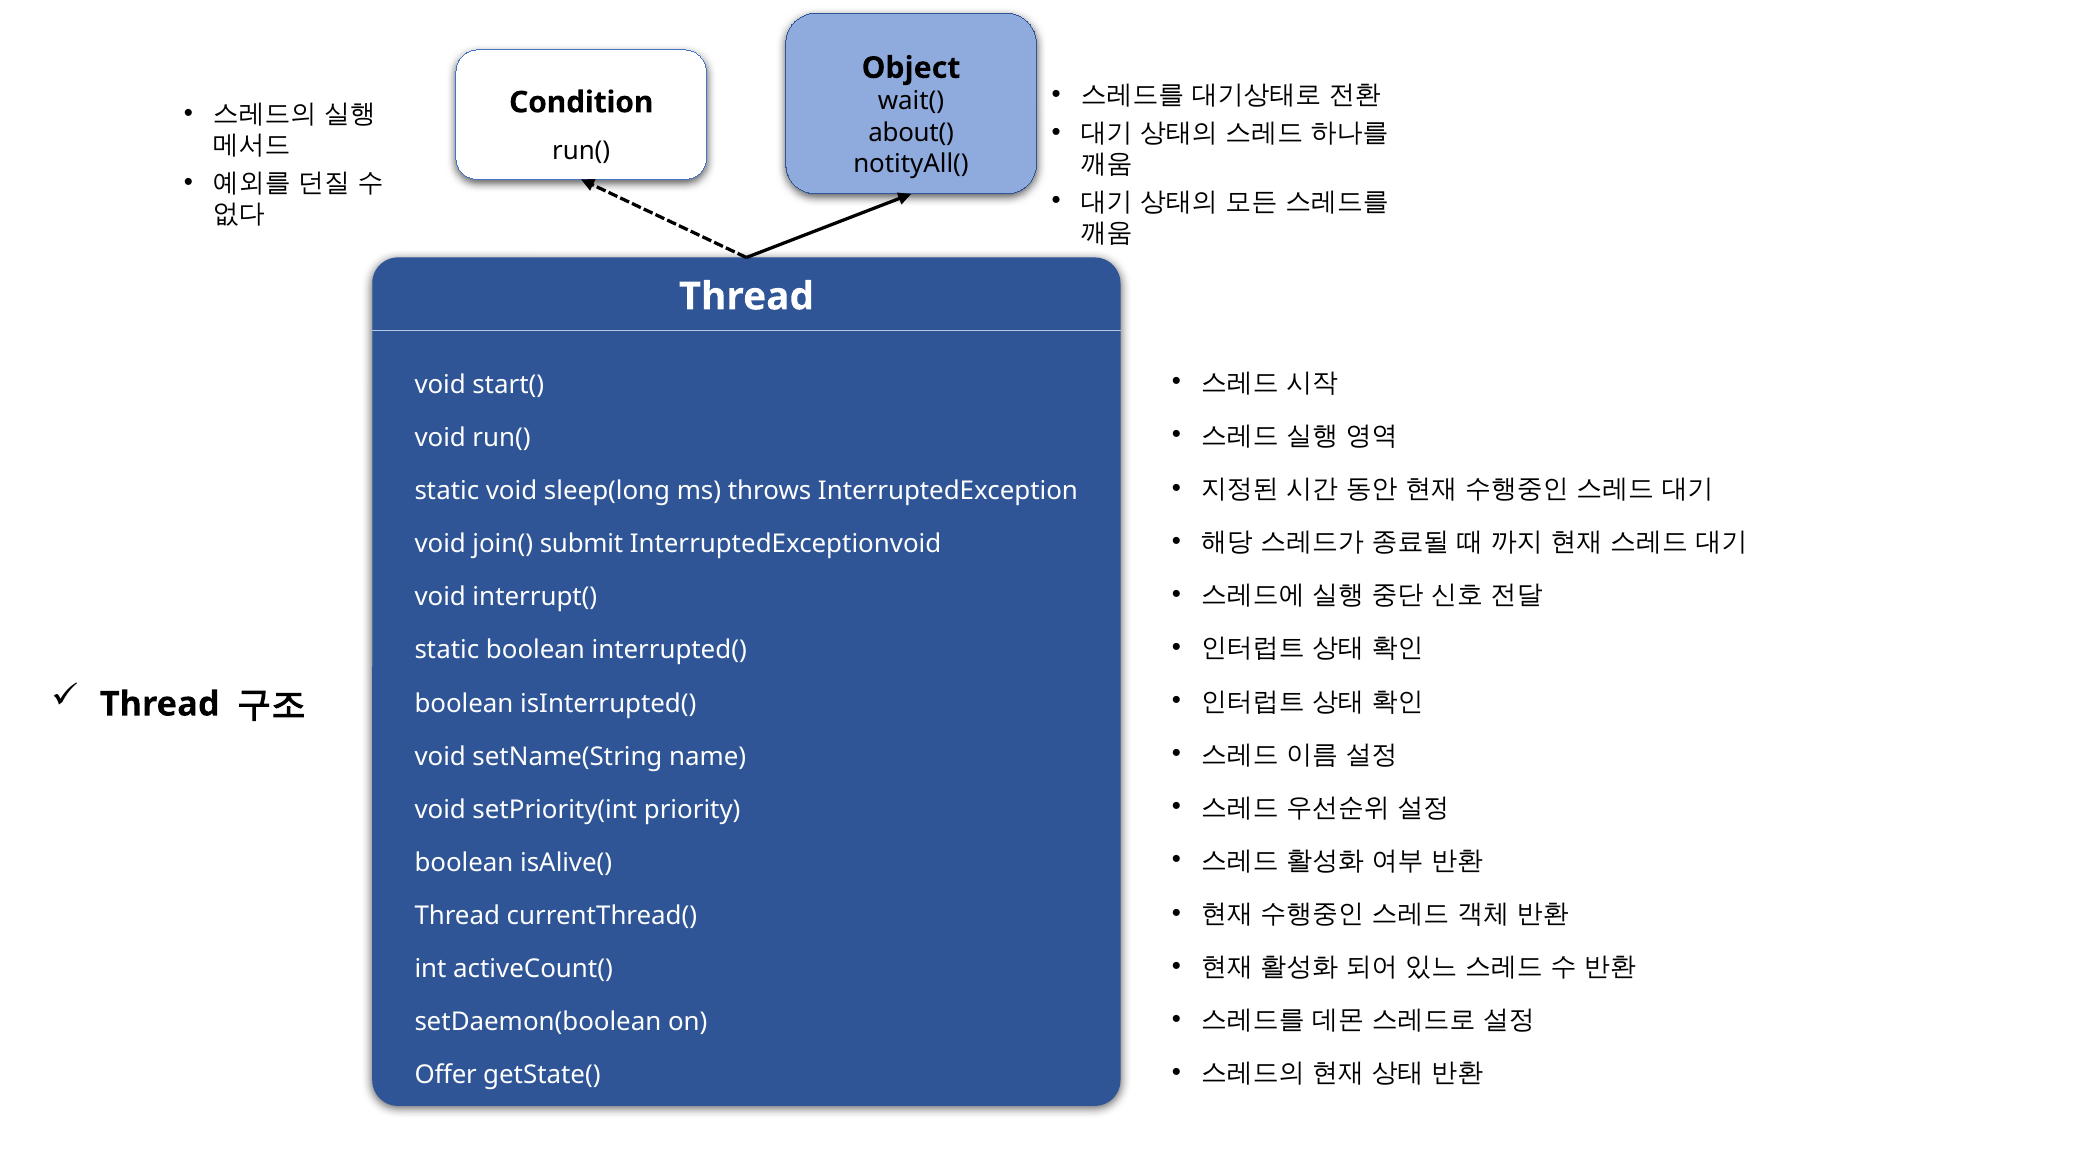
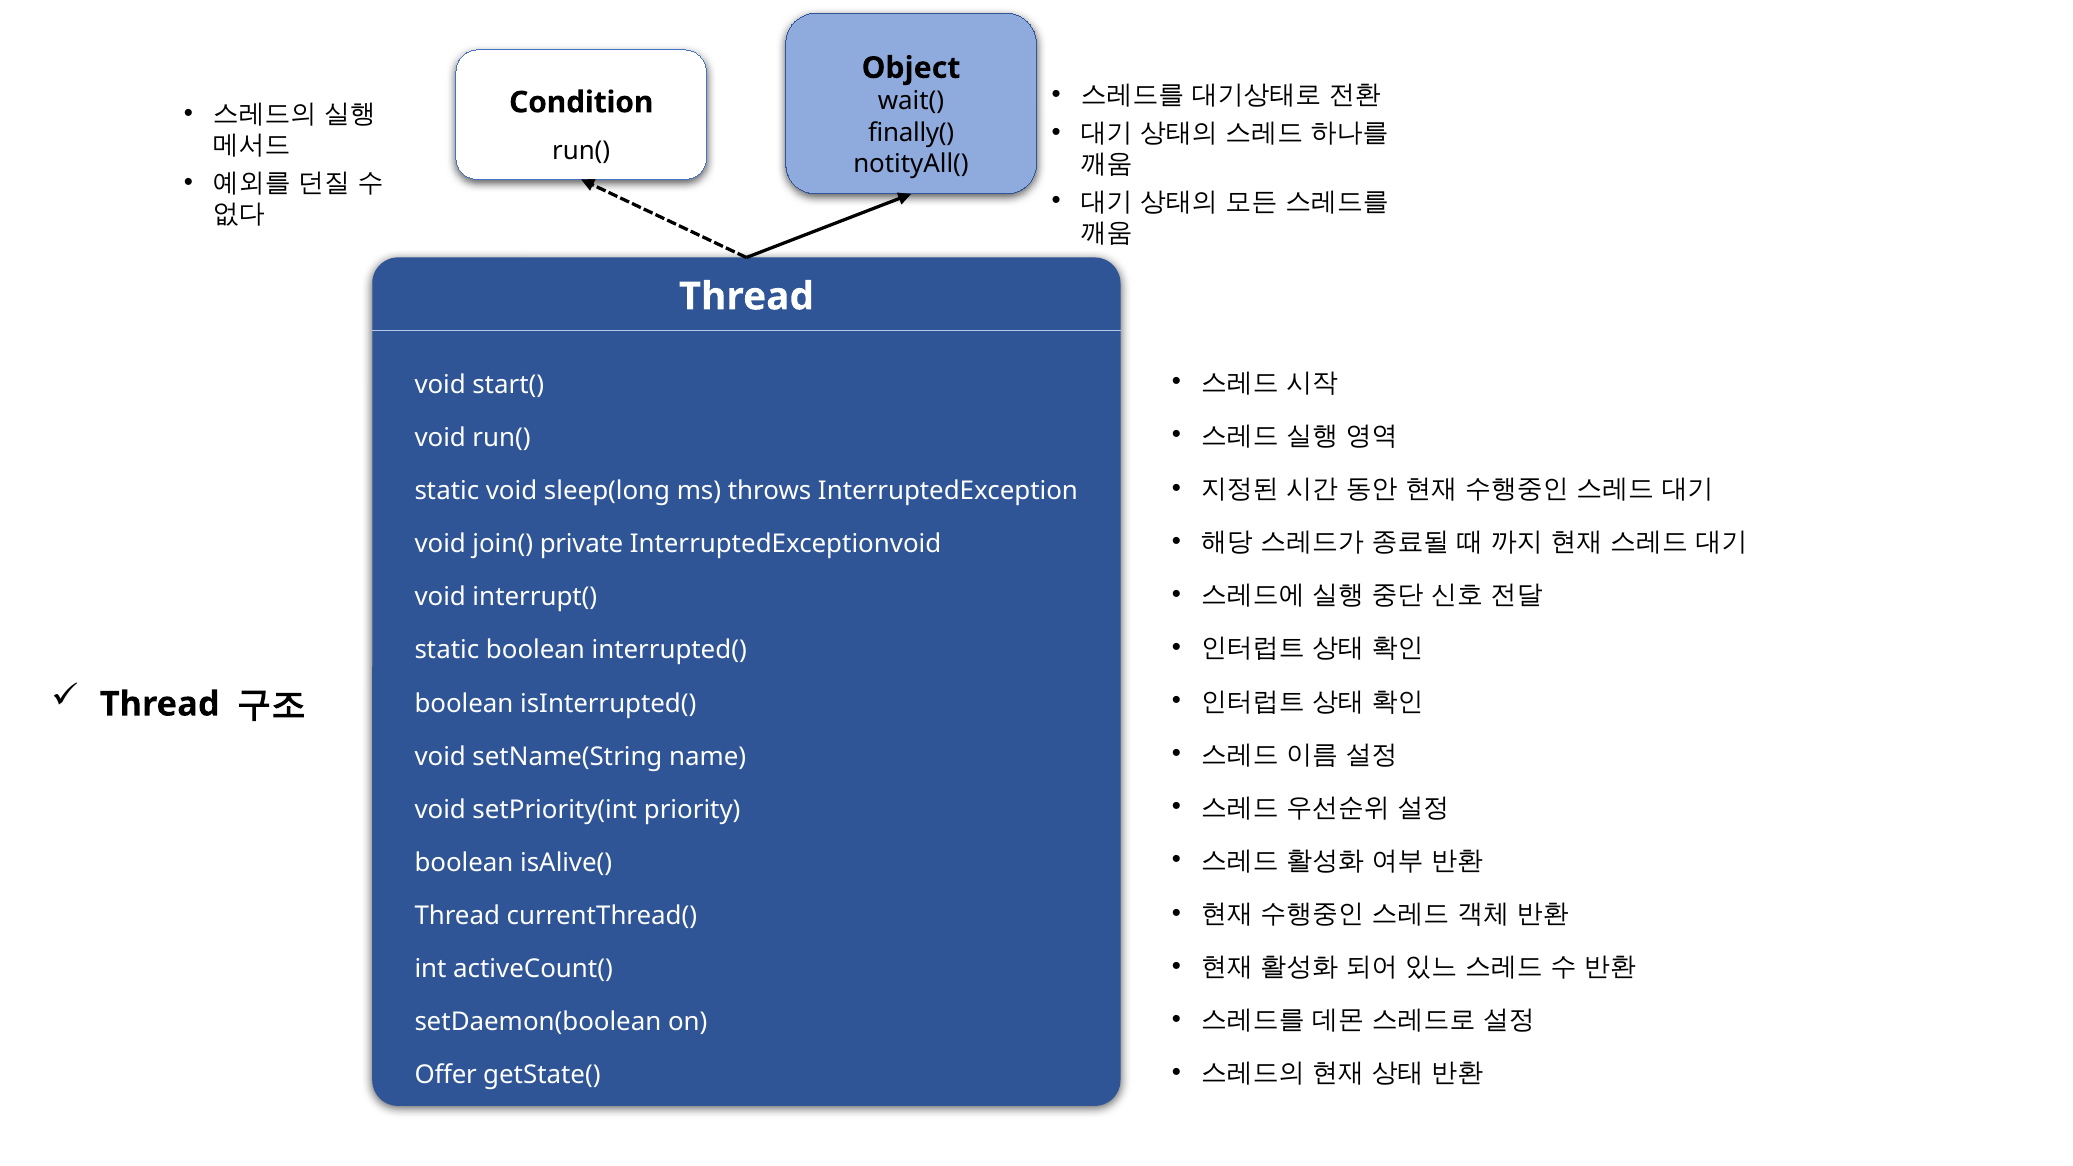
about(: about( -> finally( (911, 132)
submit: submit -> private (582, 544)
